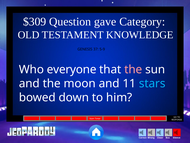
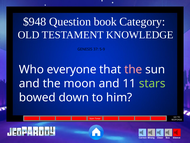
$309: $309 -> $948 (35, 22)
gave: gave -> book (105, 22)
stars colour: light blue -> light green (152, 83)
